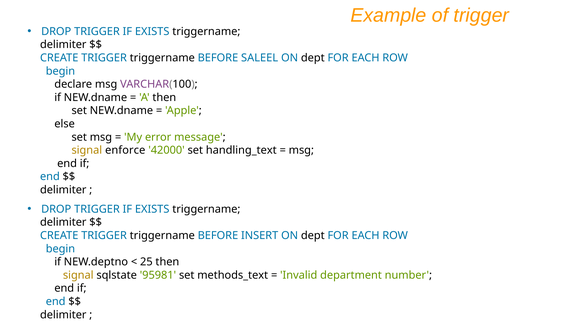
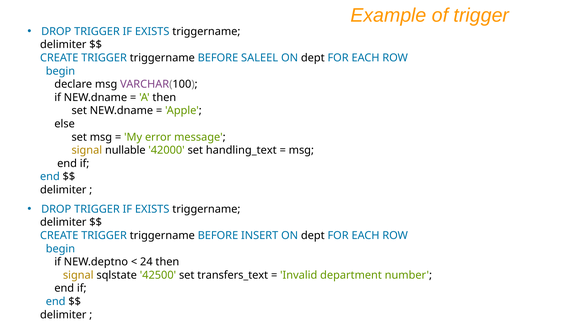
enforce: enforce -> nullable (125, 150)
25: 25 -> 24 (146, 262)
95981: 95981 -> 42500 (158, 275)
methods_text: methods_text -> transfers_text (233, 275)
